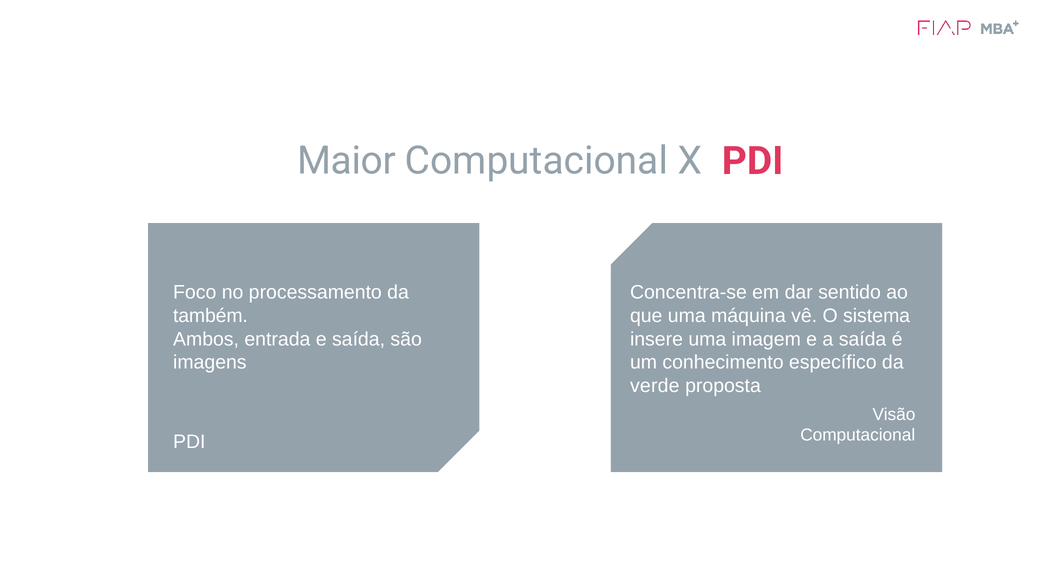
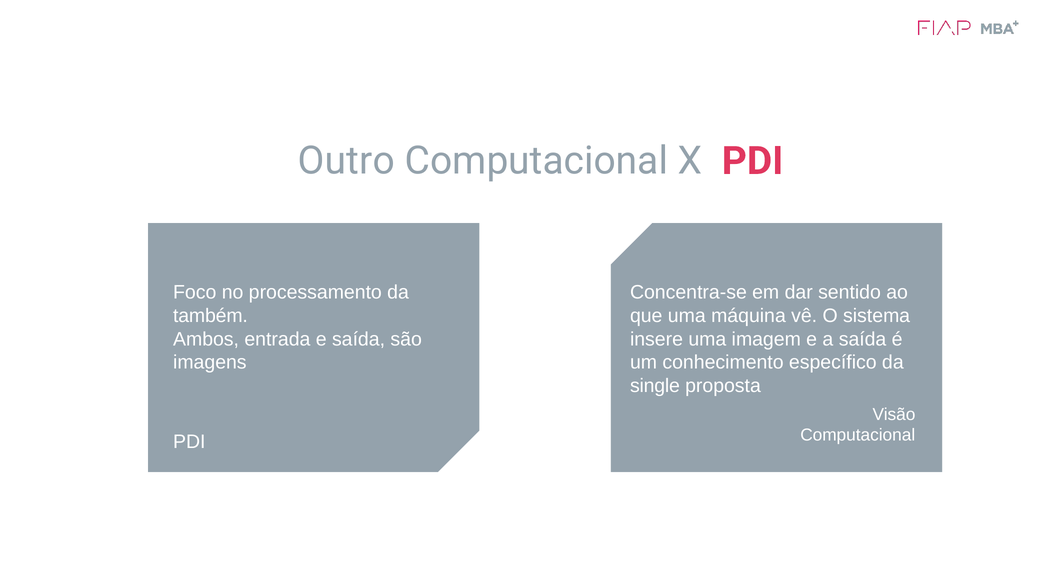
Maior: Maior -> Outro (346, 161)
verde: verde -> single (655, 386)
